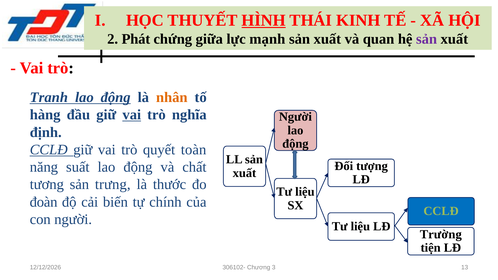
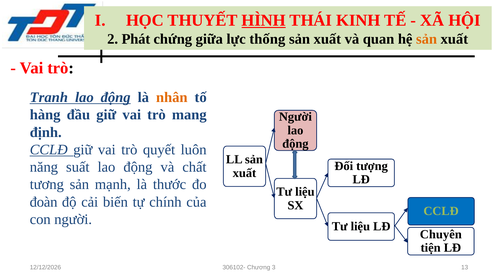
mạnh: mạnh -> thống (267, 39)
sản colour: purple -> orange (427, 39)
vai underline: present -> none (132, 115)
nghĩa: nghĩa -> mang (189, 115)
toàn: toàn -> luôn (194, 150)
trưng: trưng -> mạnh (113, 185)
Trường: Trường -> Chuyên (441, 235)
